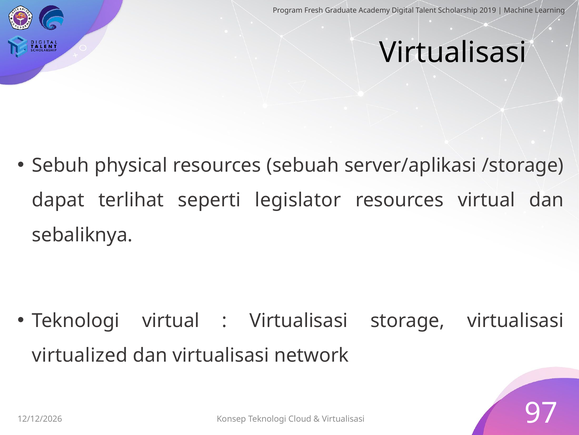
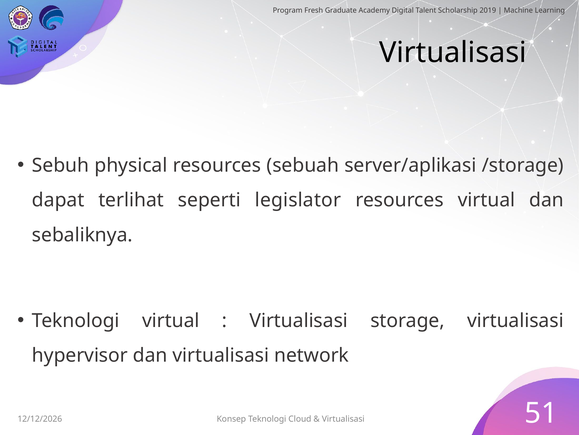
virtualized: virtualized -> hypervisor (80, 355)
97: 97 -> 51 (541, 413)
